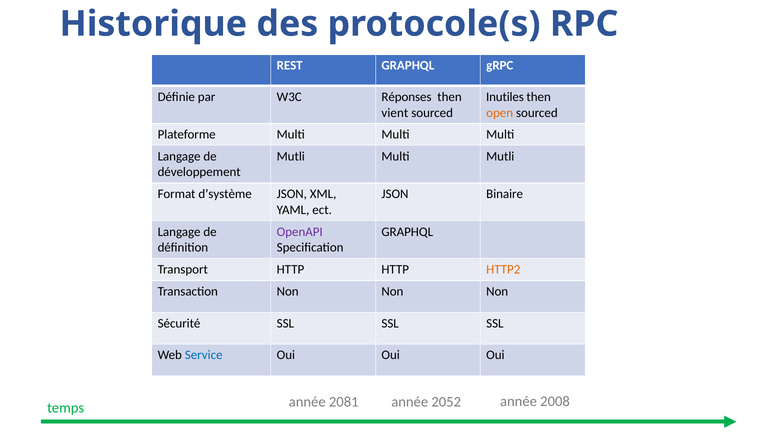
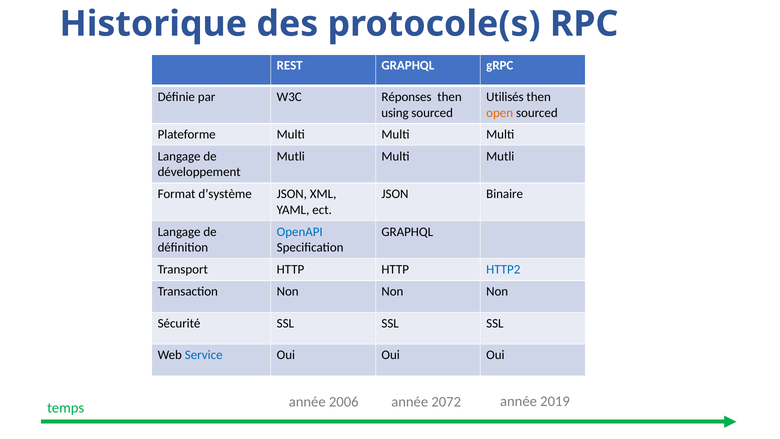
Inutiles: Inutiles -> Utilisés (505, 97)
vient: vient -> using (395, 113)
OpenAPI colour: purple -> blue (300, 232)
HTTP2 colour: orange -> blue (503, 269)
2081: 2081 -> 2006 (344, 402)
2052: 2052 -> 2072 (446, 402)
2008: 2008 -> 2019 (555, 401)
